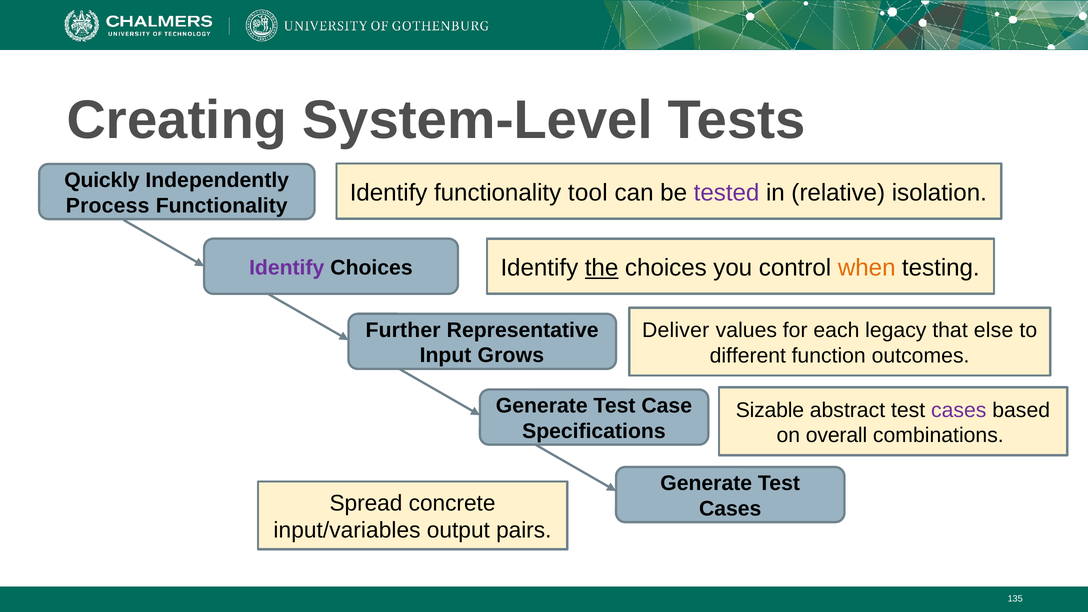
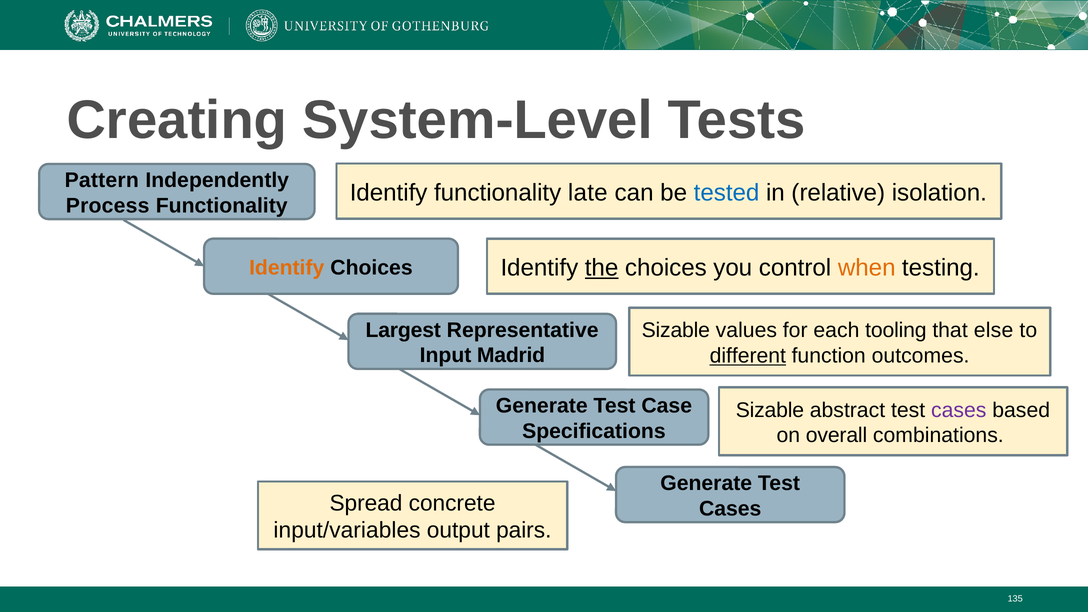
Quickly: Quickly -> Pattern (102, 180)
tool: tool -> late (588, 193)
tested colour: purple -> blue (727, 193)
Identify colour: purple -> orange (287, 268)
Further: Further -> Largest (403, 330)
Deliver: Deliver -> Sizable (676, 330)
legacy: legacy -> tooling (896, 330)
Grows: Grows -> Madrid (511, 356)
different underline: none -> present (748, 356)
